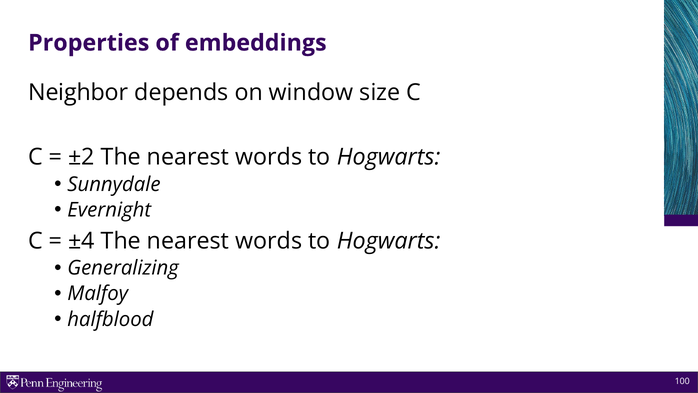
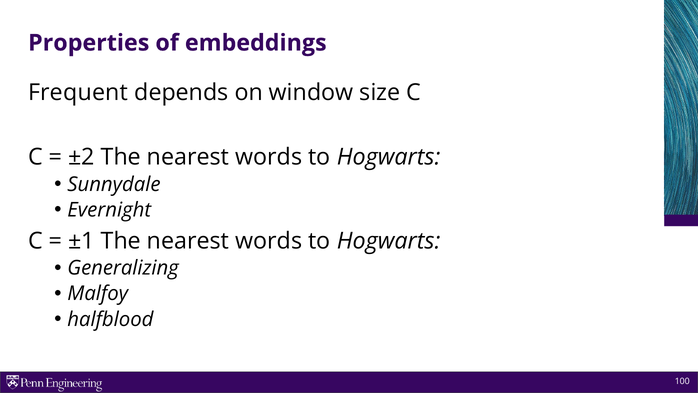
Neighbor: Neighbor -> Frequent (78, 92)
±4: ±4 -> ±1 (81, 241)
